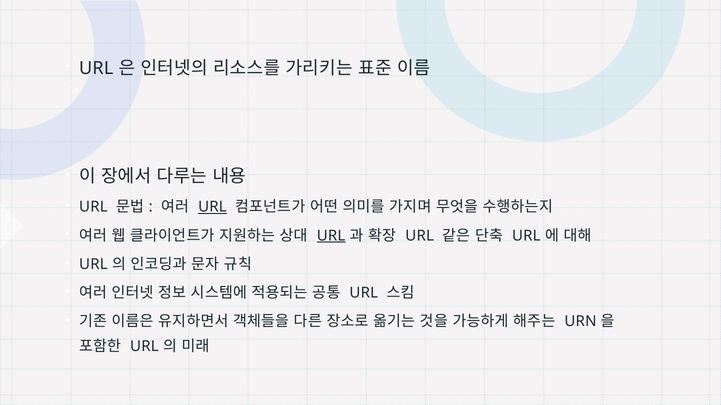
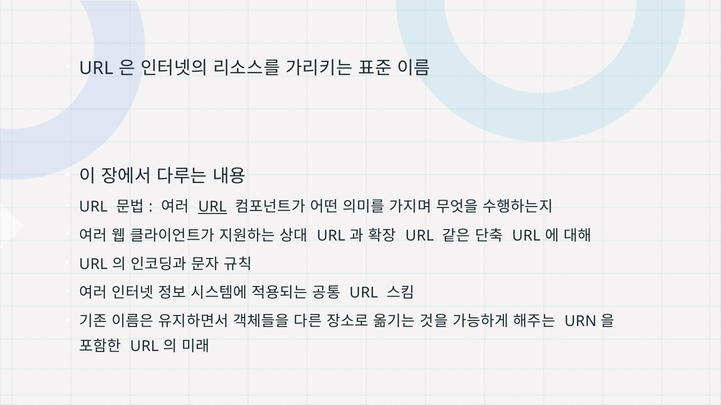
URL underline: present -> none (331, 236)
